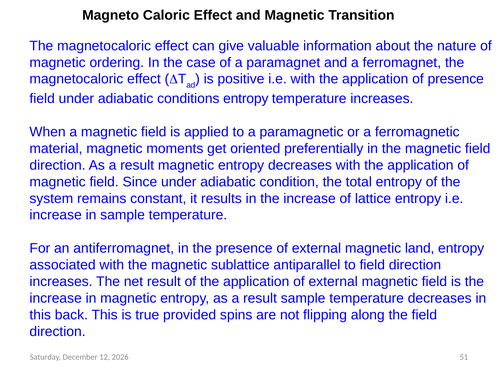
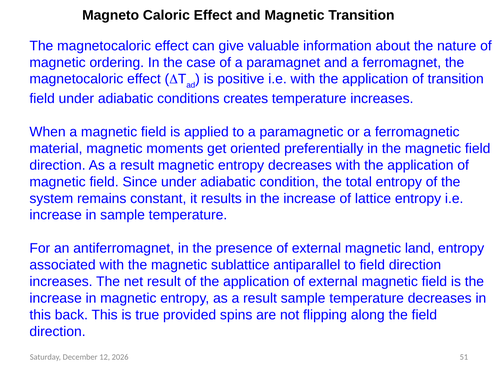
of presence: presence -> transition (456, 79)
conditions entropy: entropy -> creates (246, 99)
